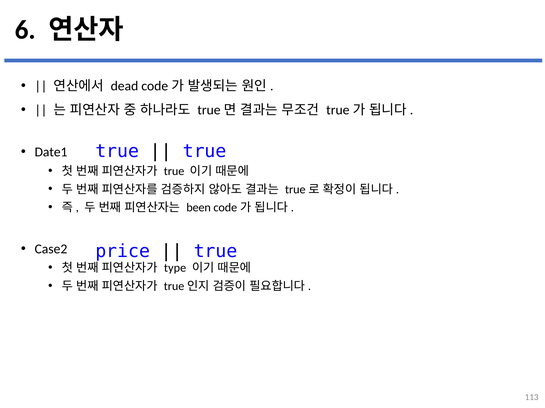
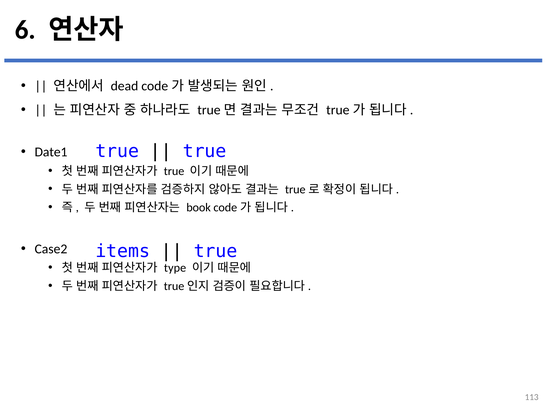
been: been -> book (199, 208)
price: price -> items (123, 252)
